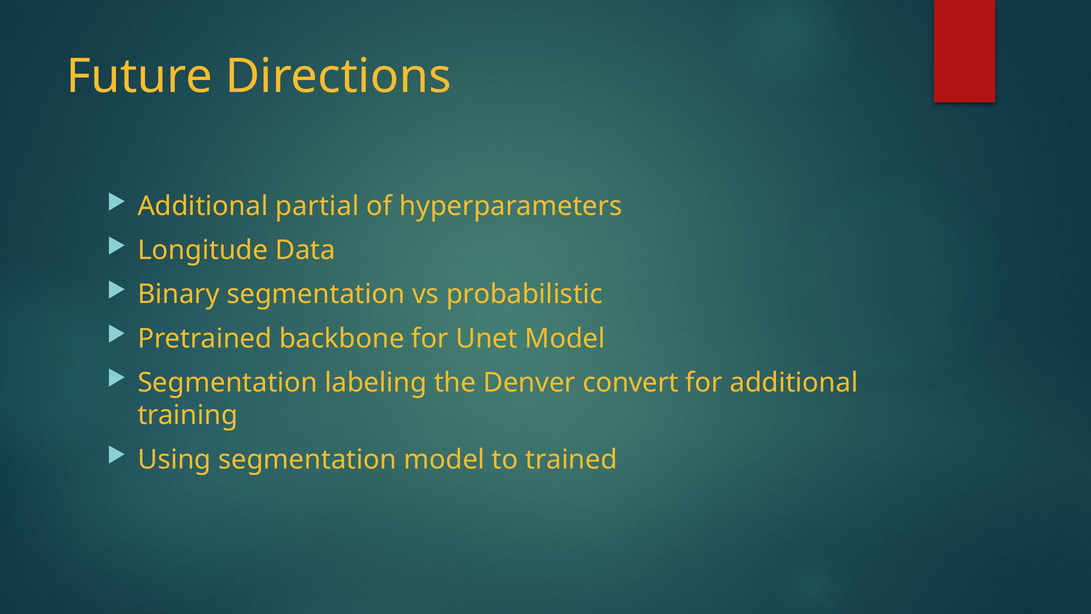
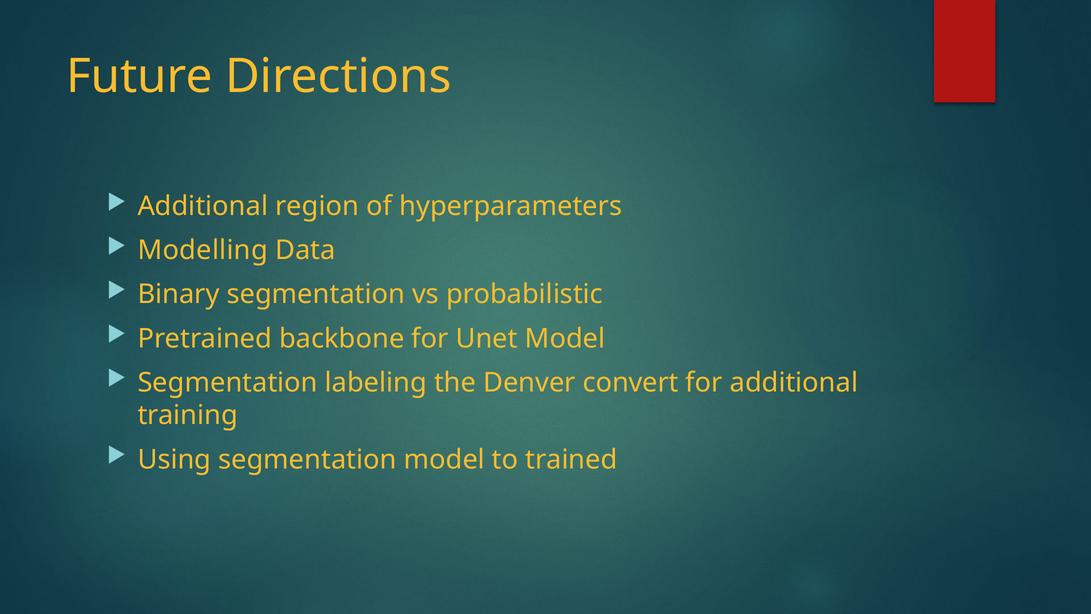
partial: partial -> region (317, 206)
Longitude: Longitude -> Modelling (203, 250)
